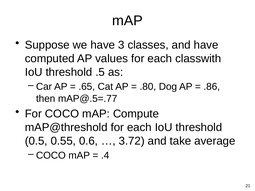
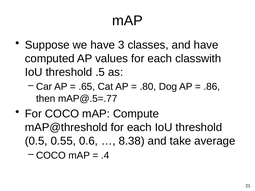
3.72: 3.72 -> 8.38 (132, 141)
